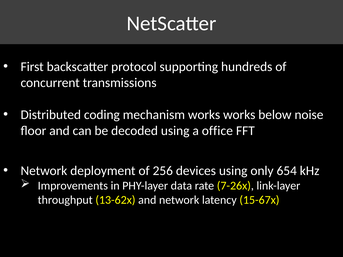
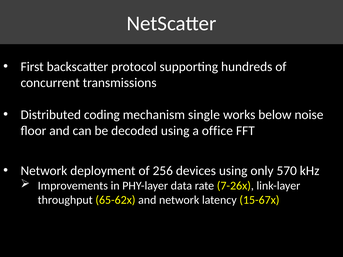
mechanism works: works -> single (204, 115)
654: 654 -> 570 (287, 171)
13-62x: 13-62x -> 65-62x (115, 200)
